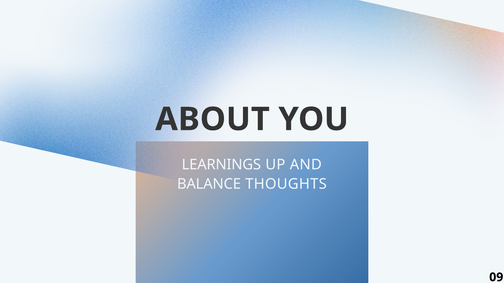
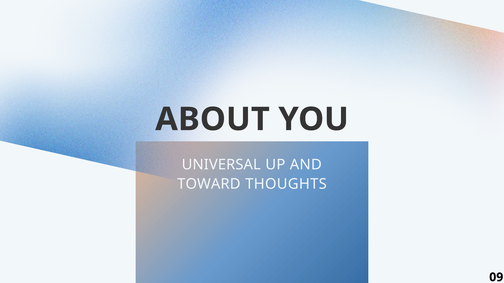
LEARNINGS: LEARNINGS -> UNIVERSAL (221, 165)
BALANCE: BALANCE -> TOWARD (209, 184)
